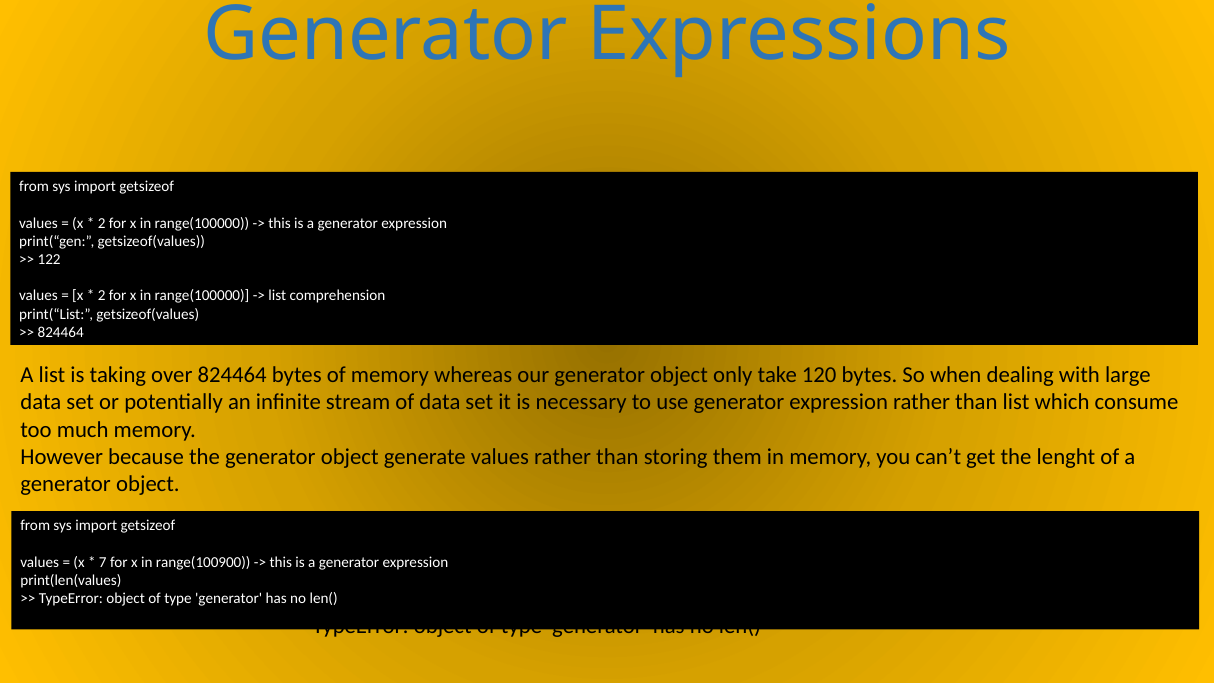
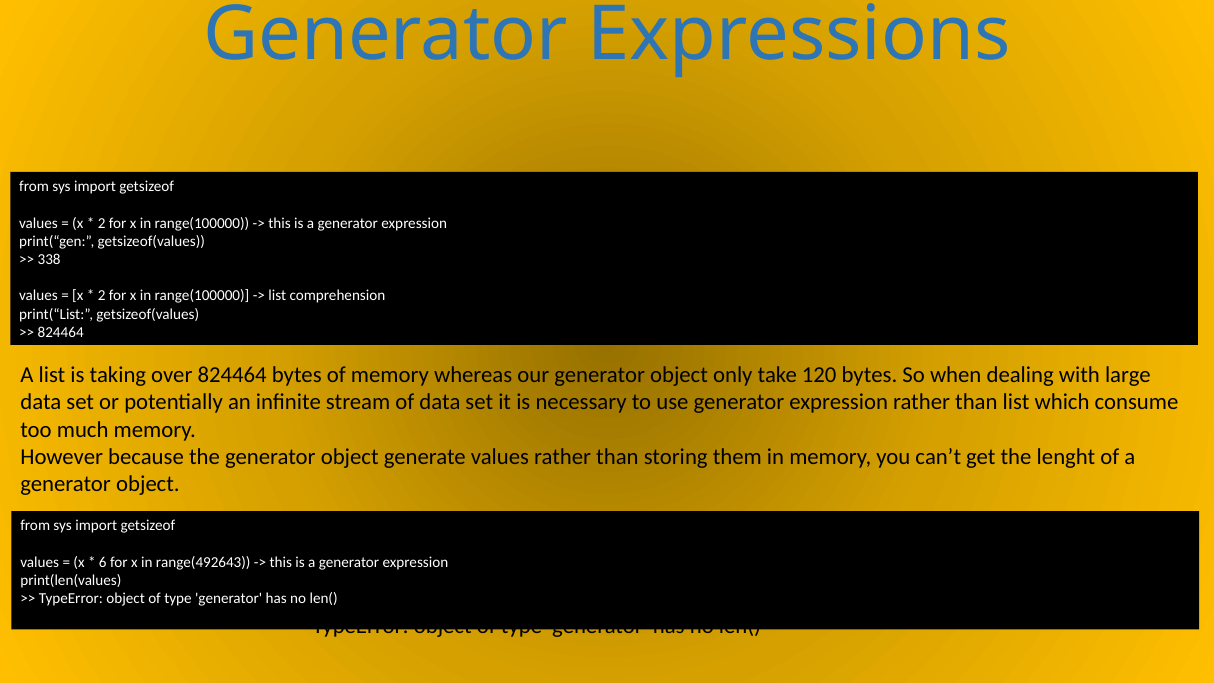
122: 122 -> 338 (49, 259)
7: 7 -> 6 (103, 562)
range(100900: range(100900 -> range(492643 (203, 562)
